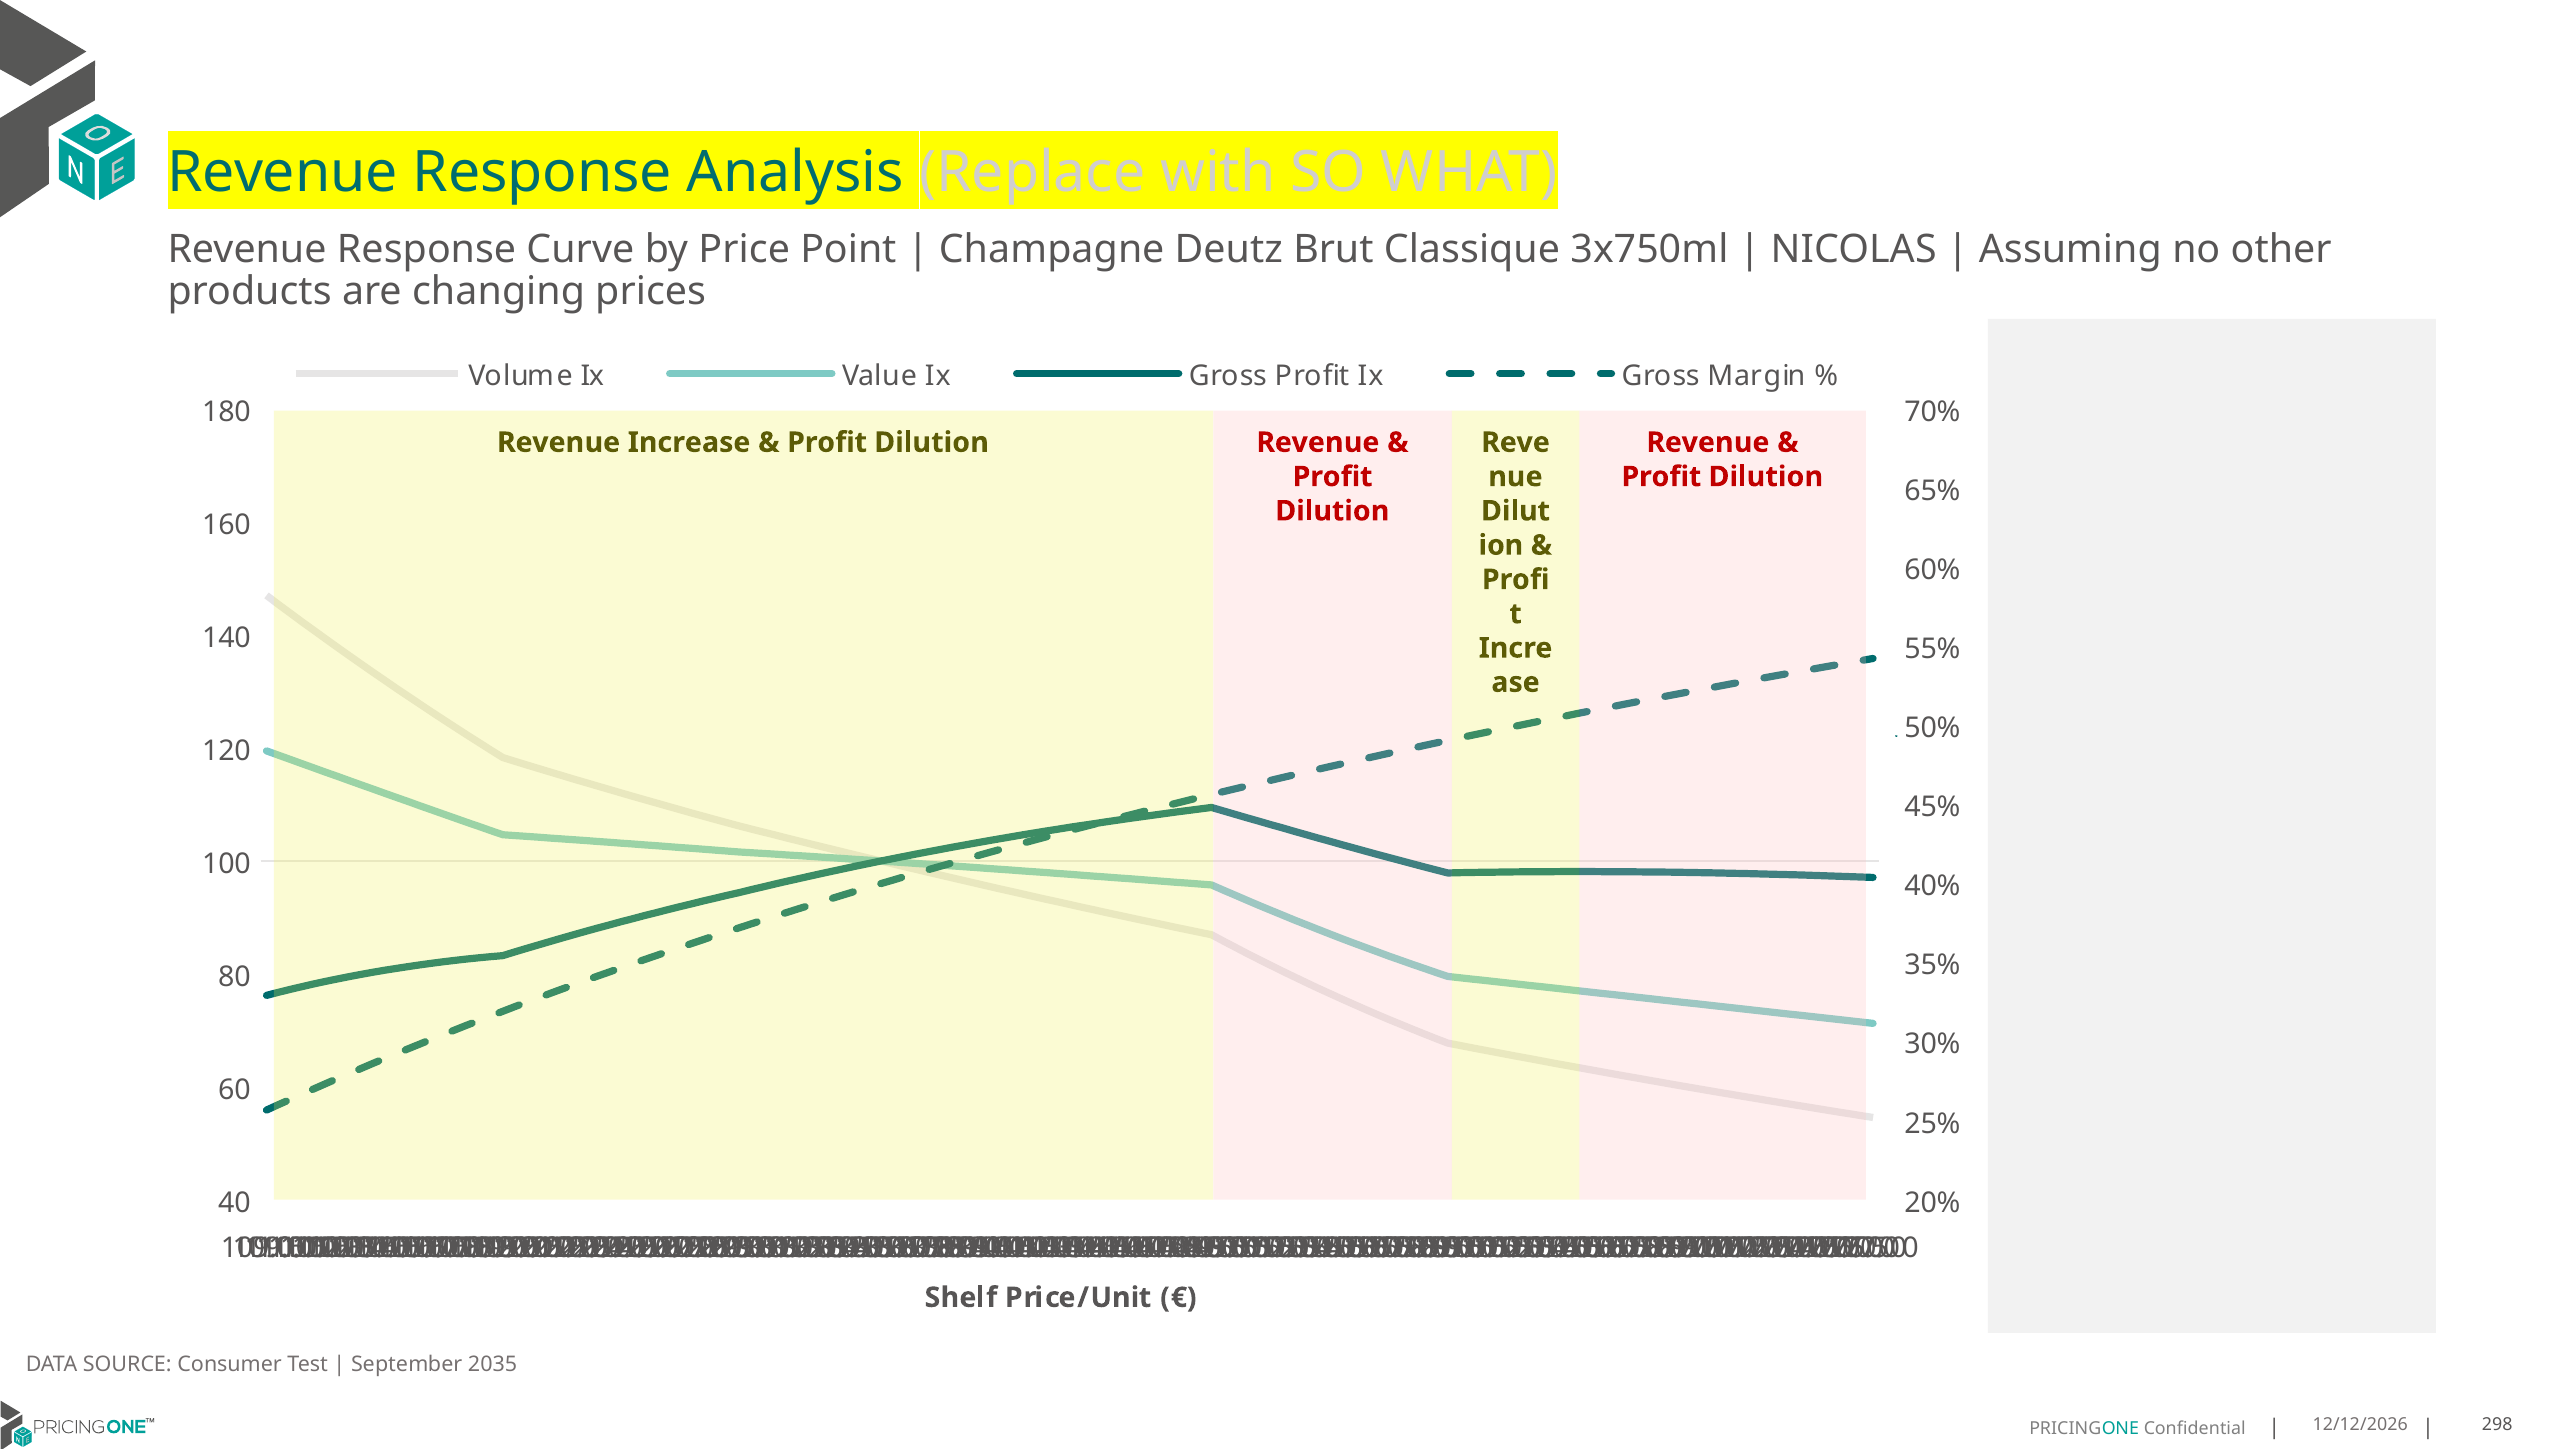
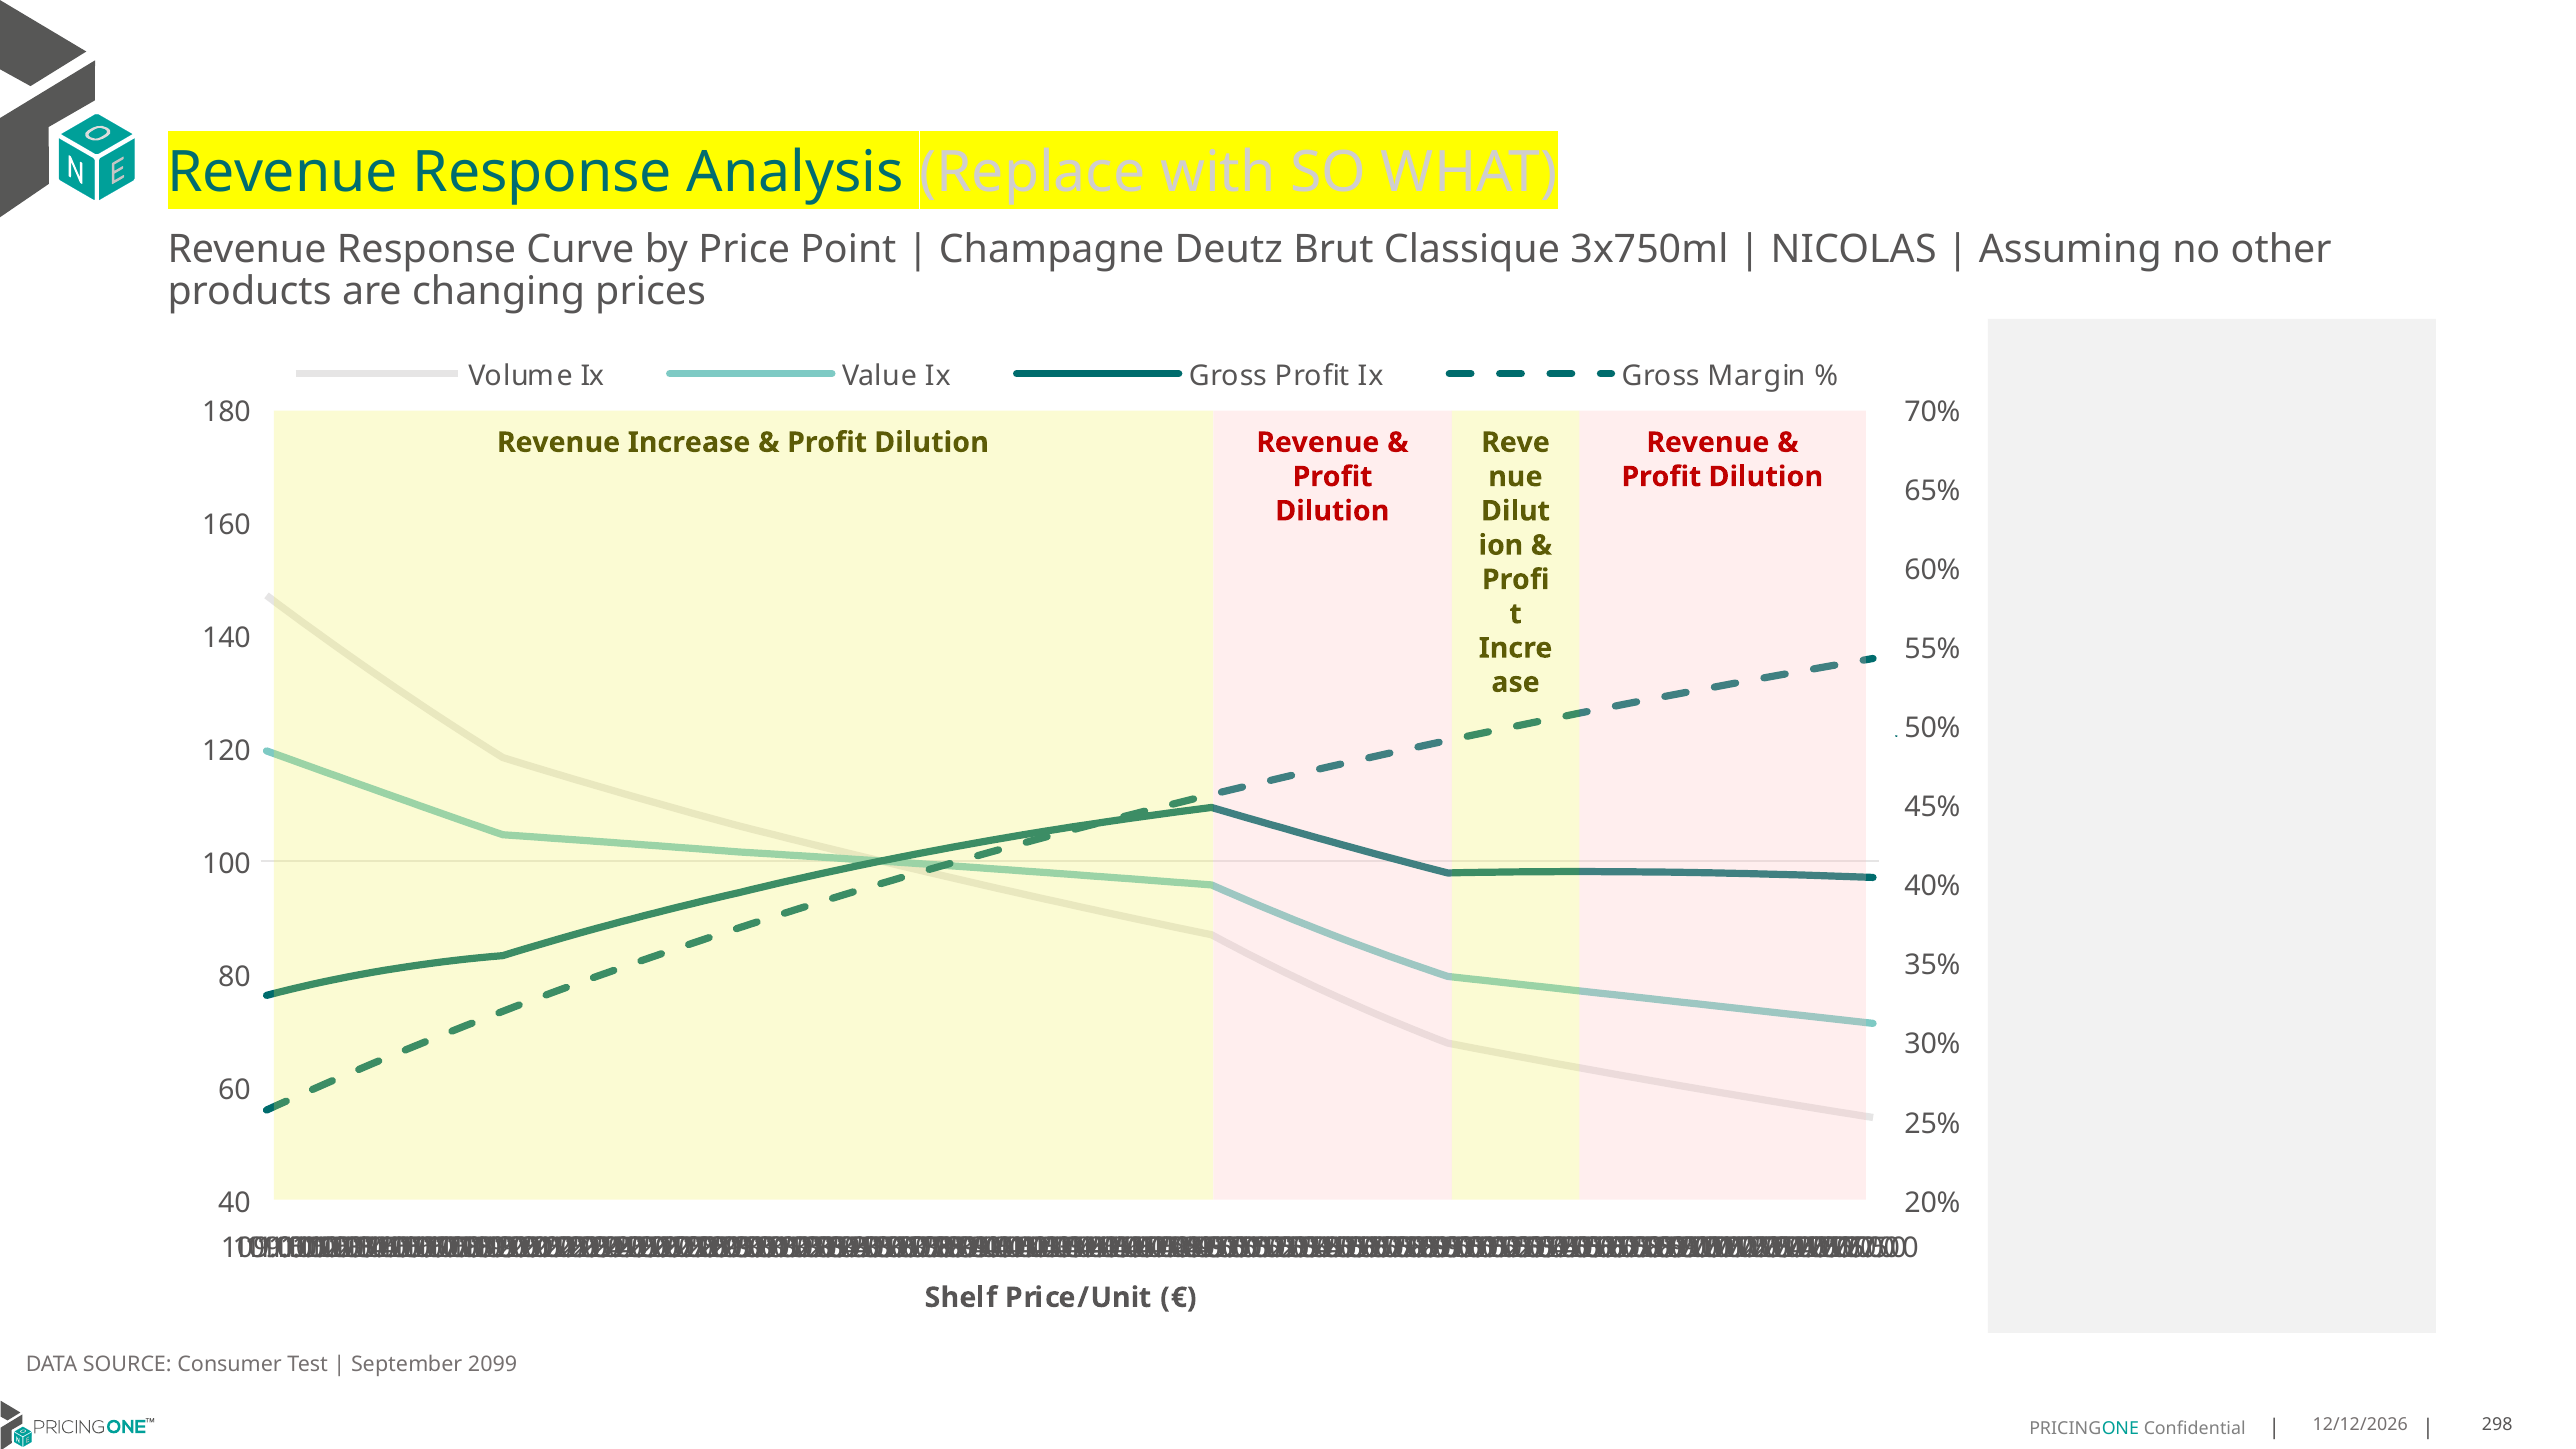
2035: 2035 -> 2099 (493, 1365)
